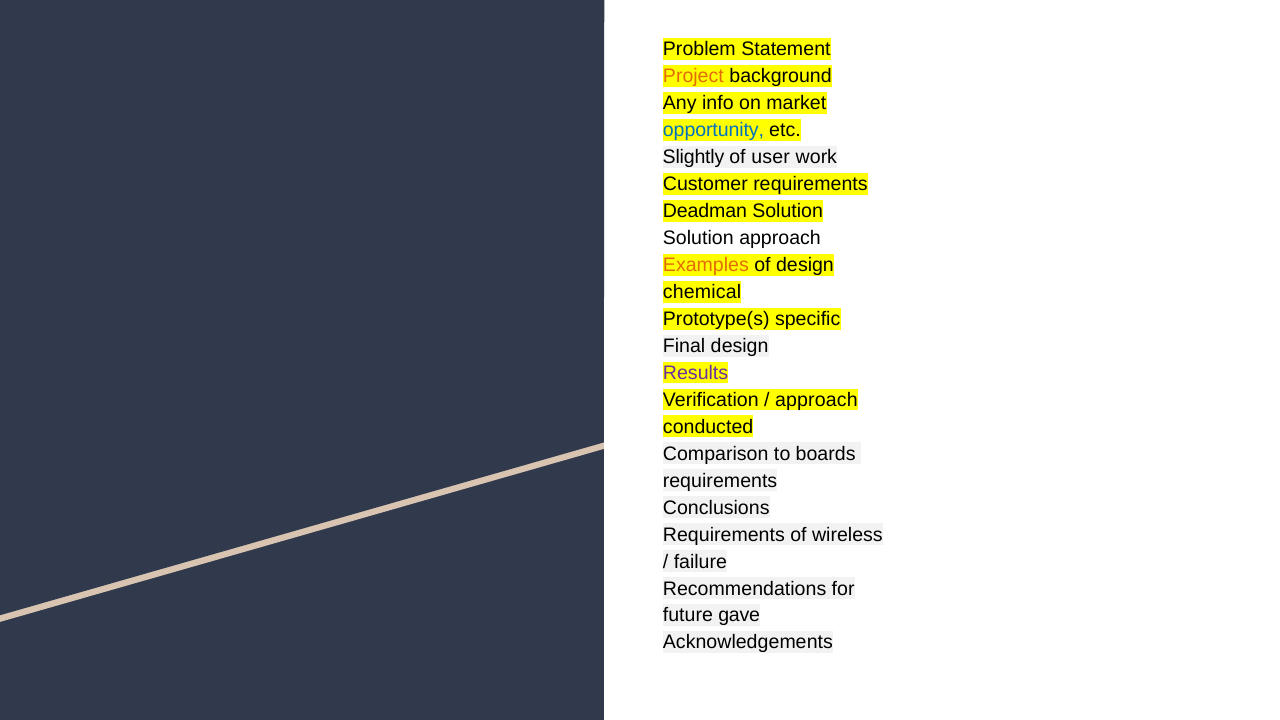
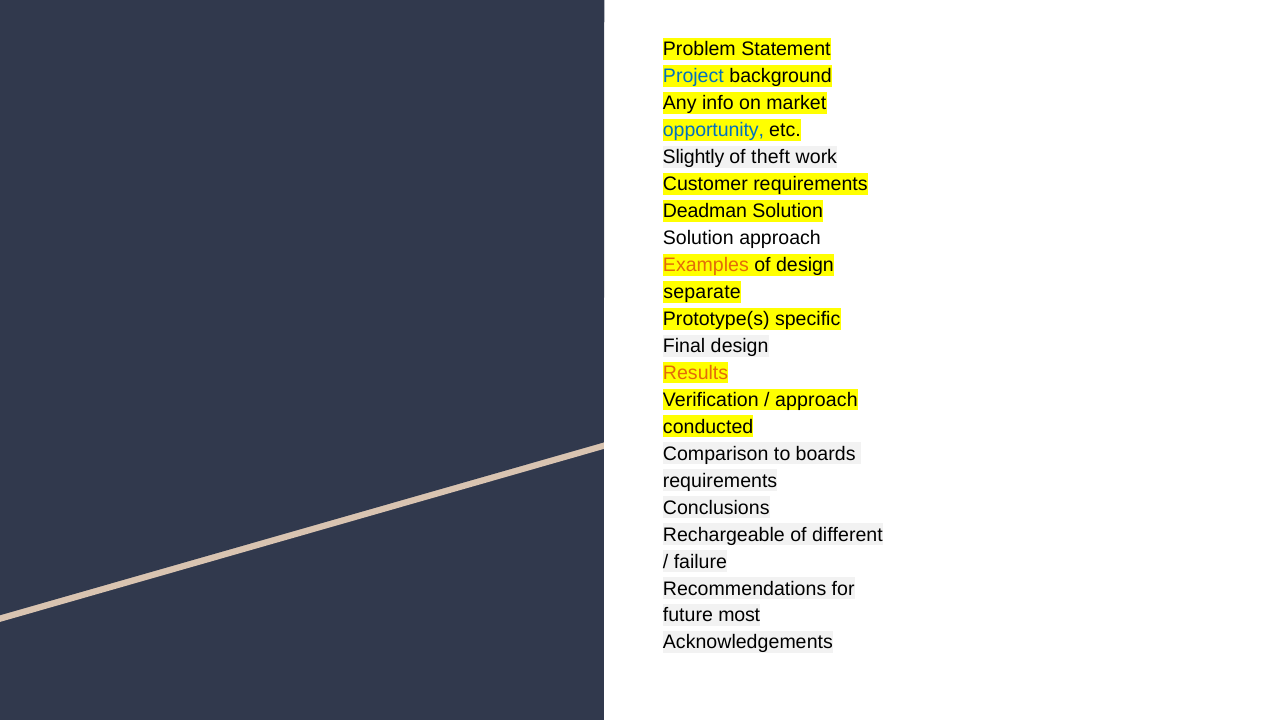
Project colour: orange -> blue (693, 76)
user: user -> theft (771, 157)
chemical: chemical -> separate (702, 292)
Results colour: purple -> orange (696, 373)
Requirements: Requirements -> Rechargeable (724, 535)
wireless: wireless -> different (847, 535)
gave: gave -> most (739, 616)
